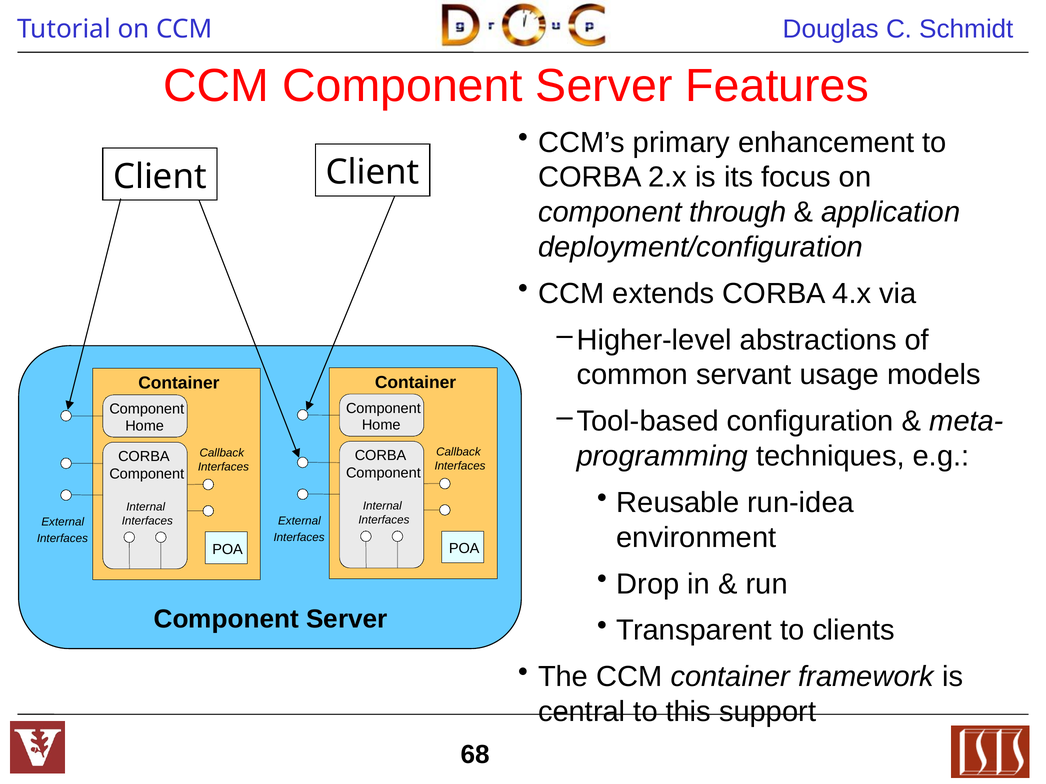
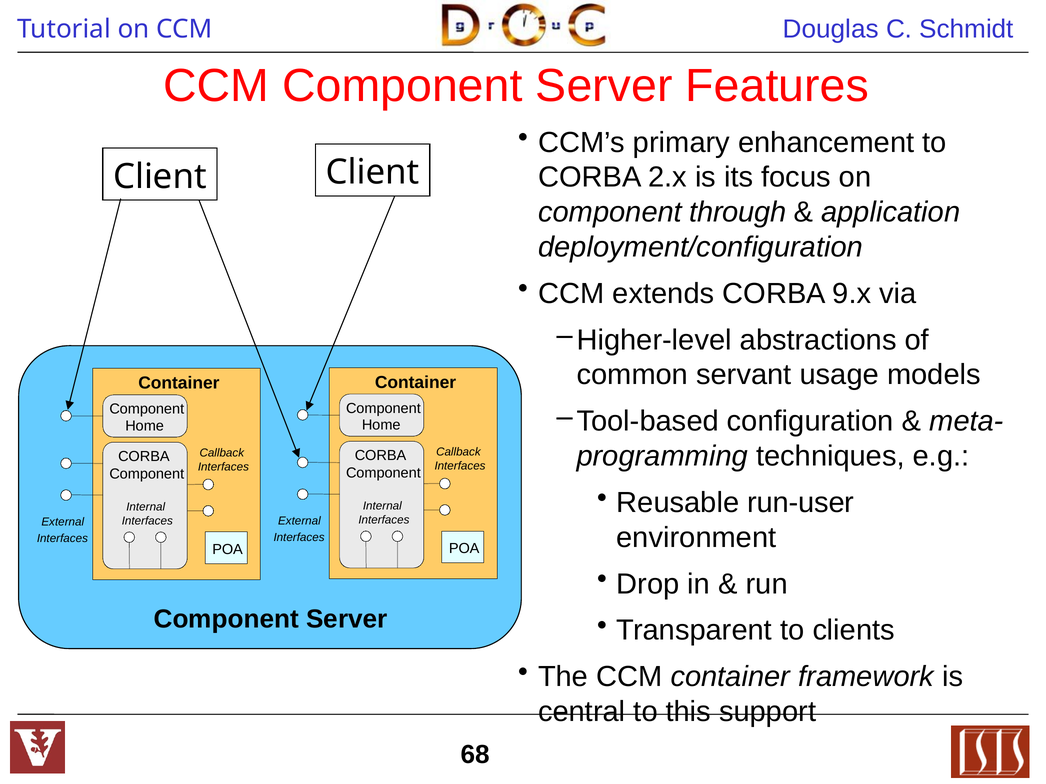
4.x: 4.x -> 9.x (852, 294)
run-idea: run-idea -> run-user (801, 503)
